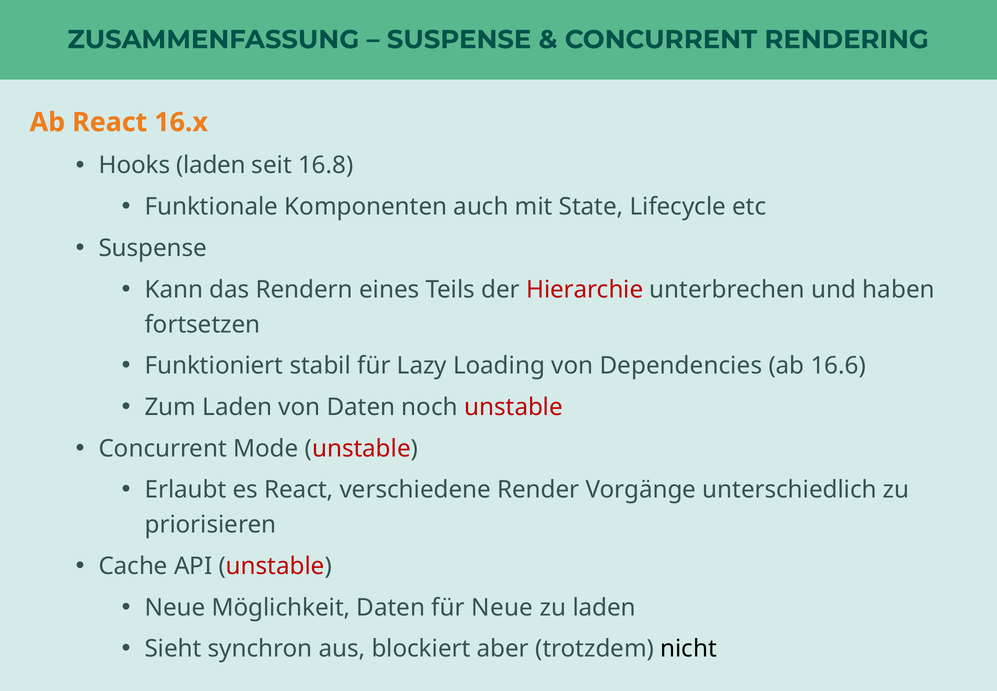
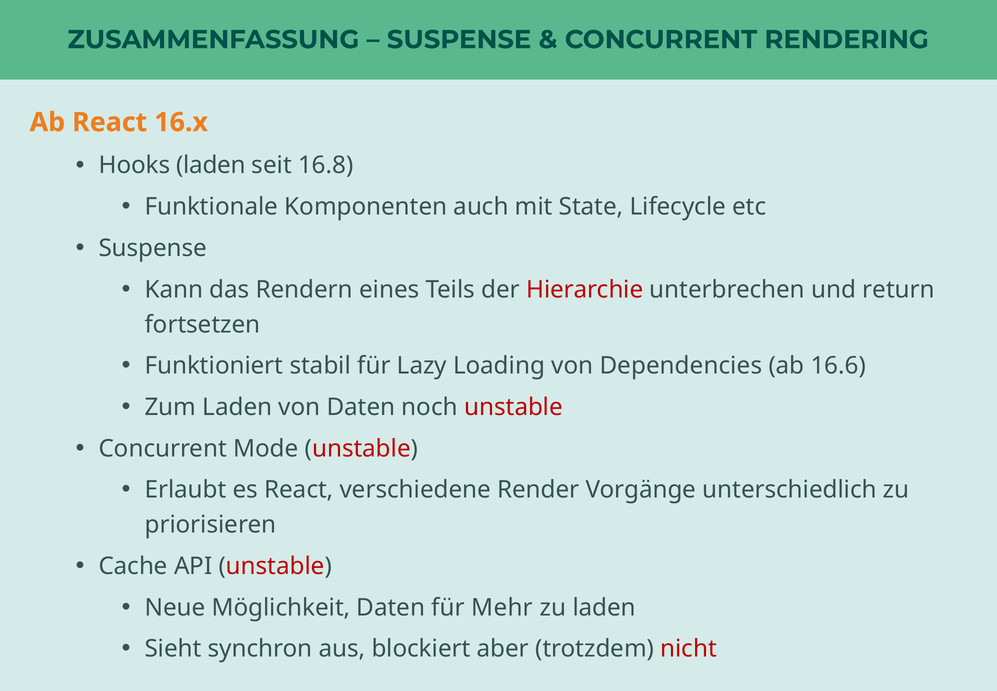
haben: haben -> return (899, 289)
für Neue: Neue -> Mehr (502, 607)
nicht colour: black -> red (689, 648)
